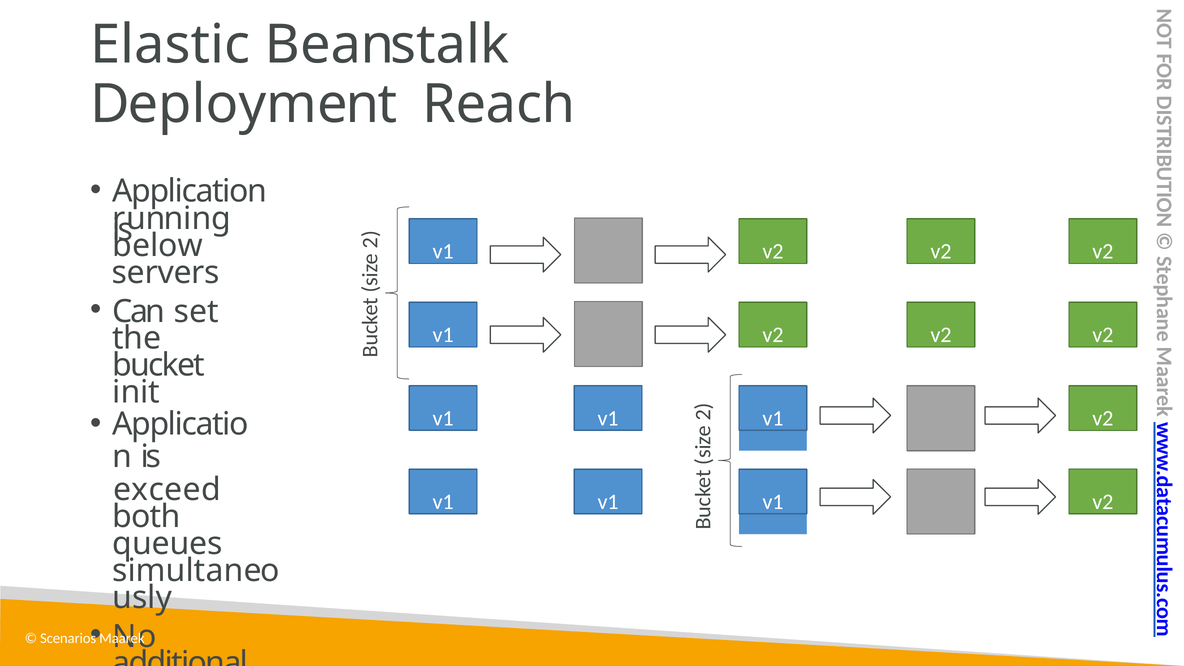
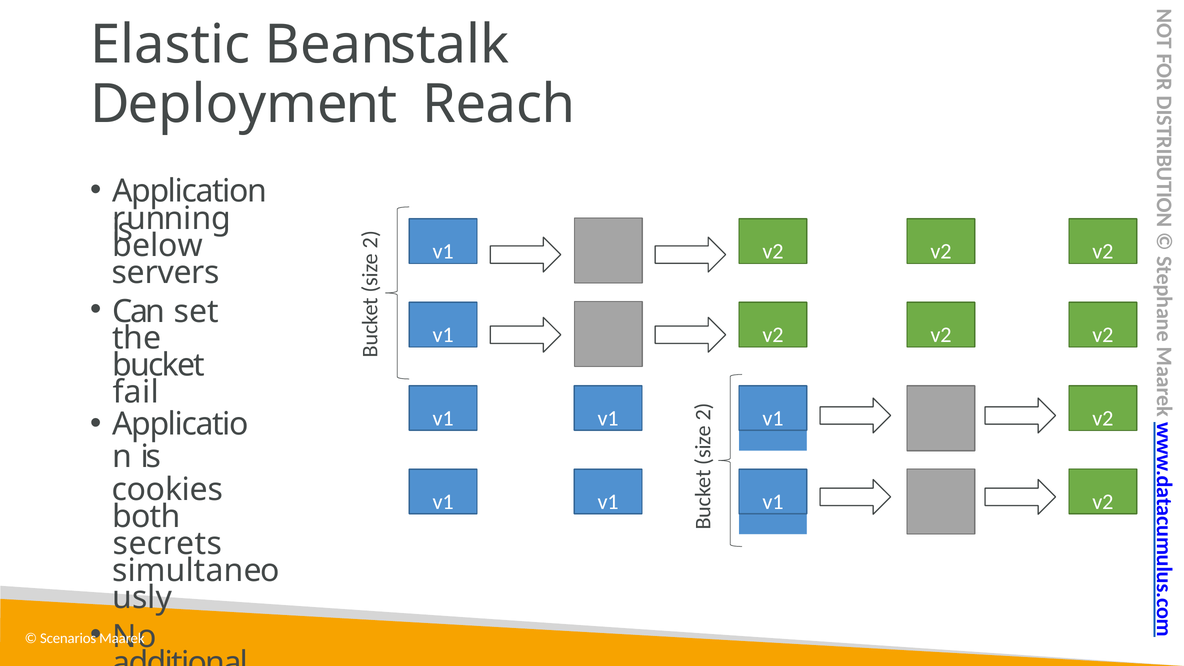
init: init -> fail (136, 392)
exceed: exceed -> cookies (167, 490)
queues: queues -> secrets (167, 544)
